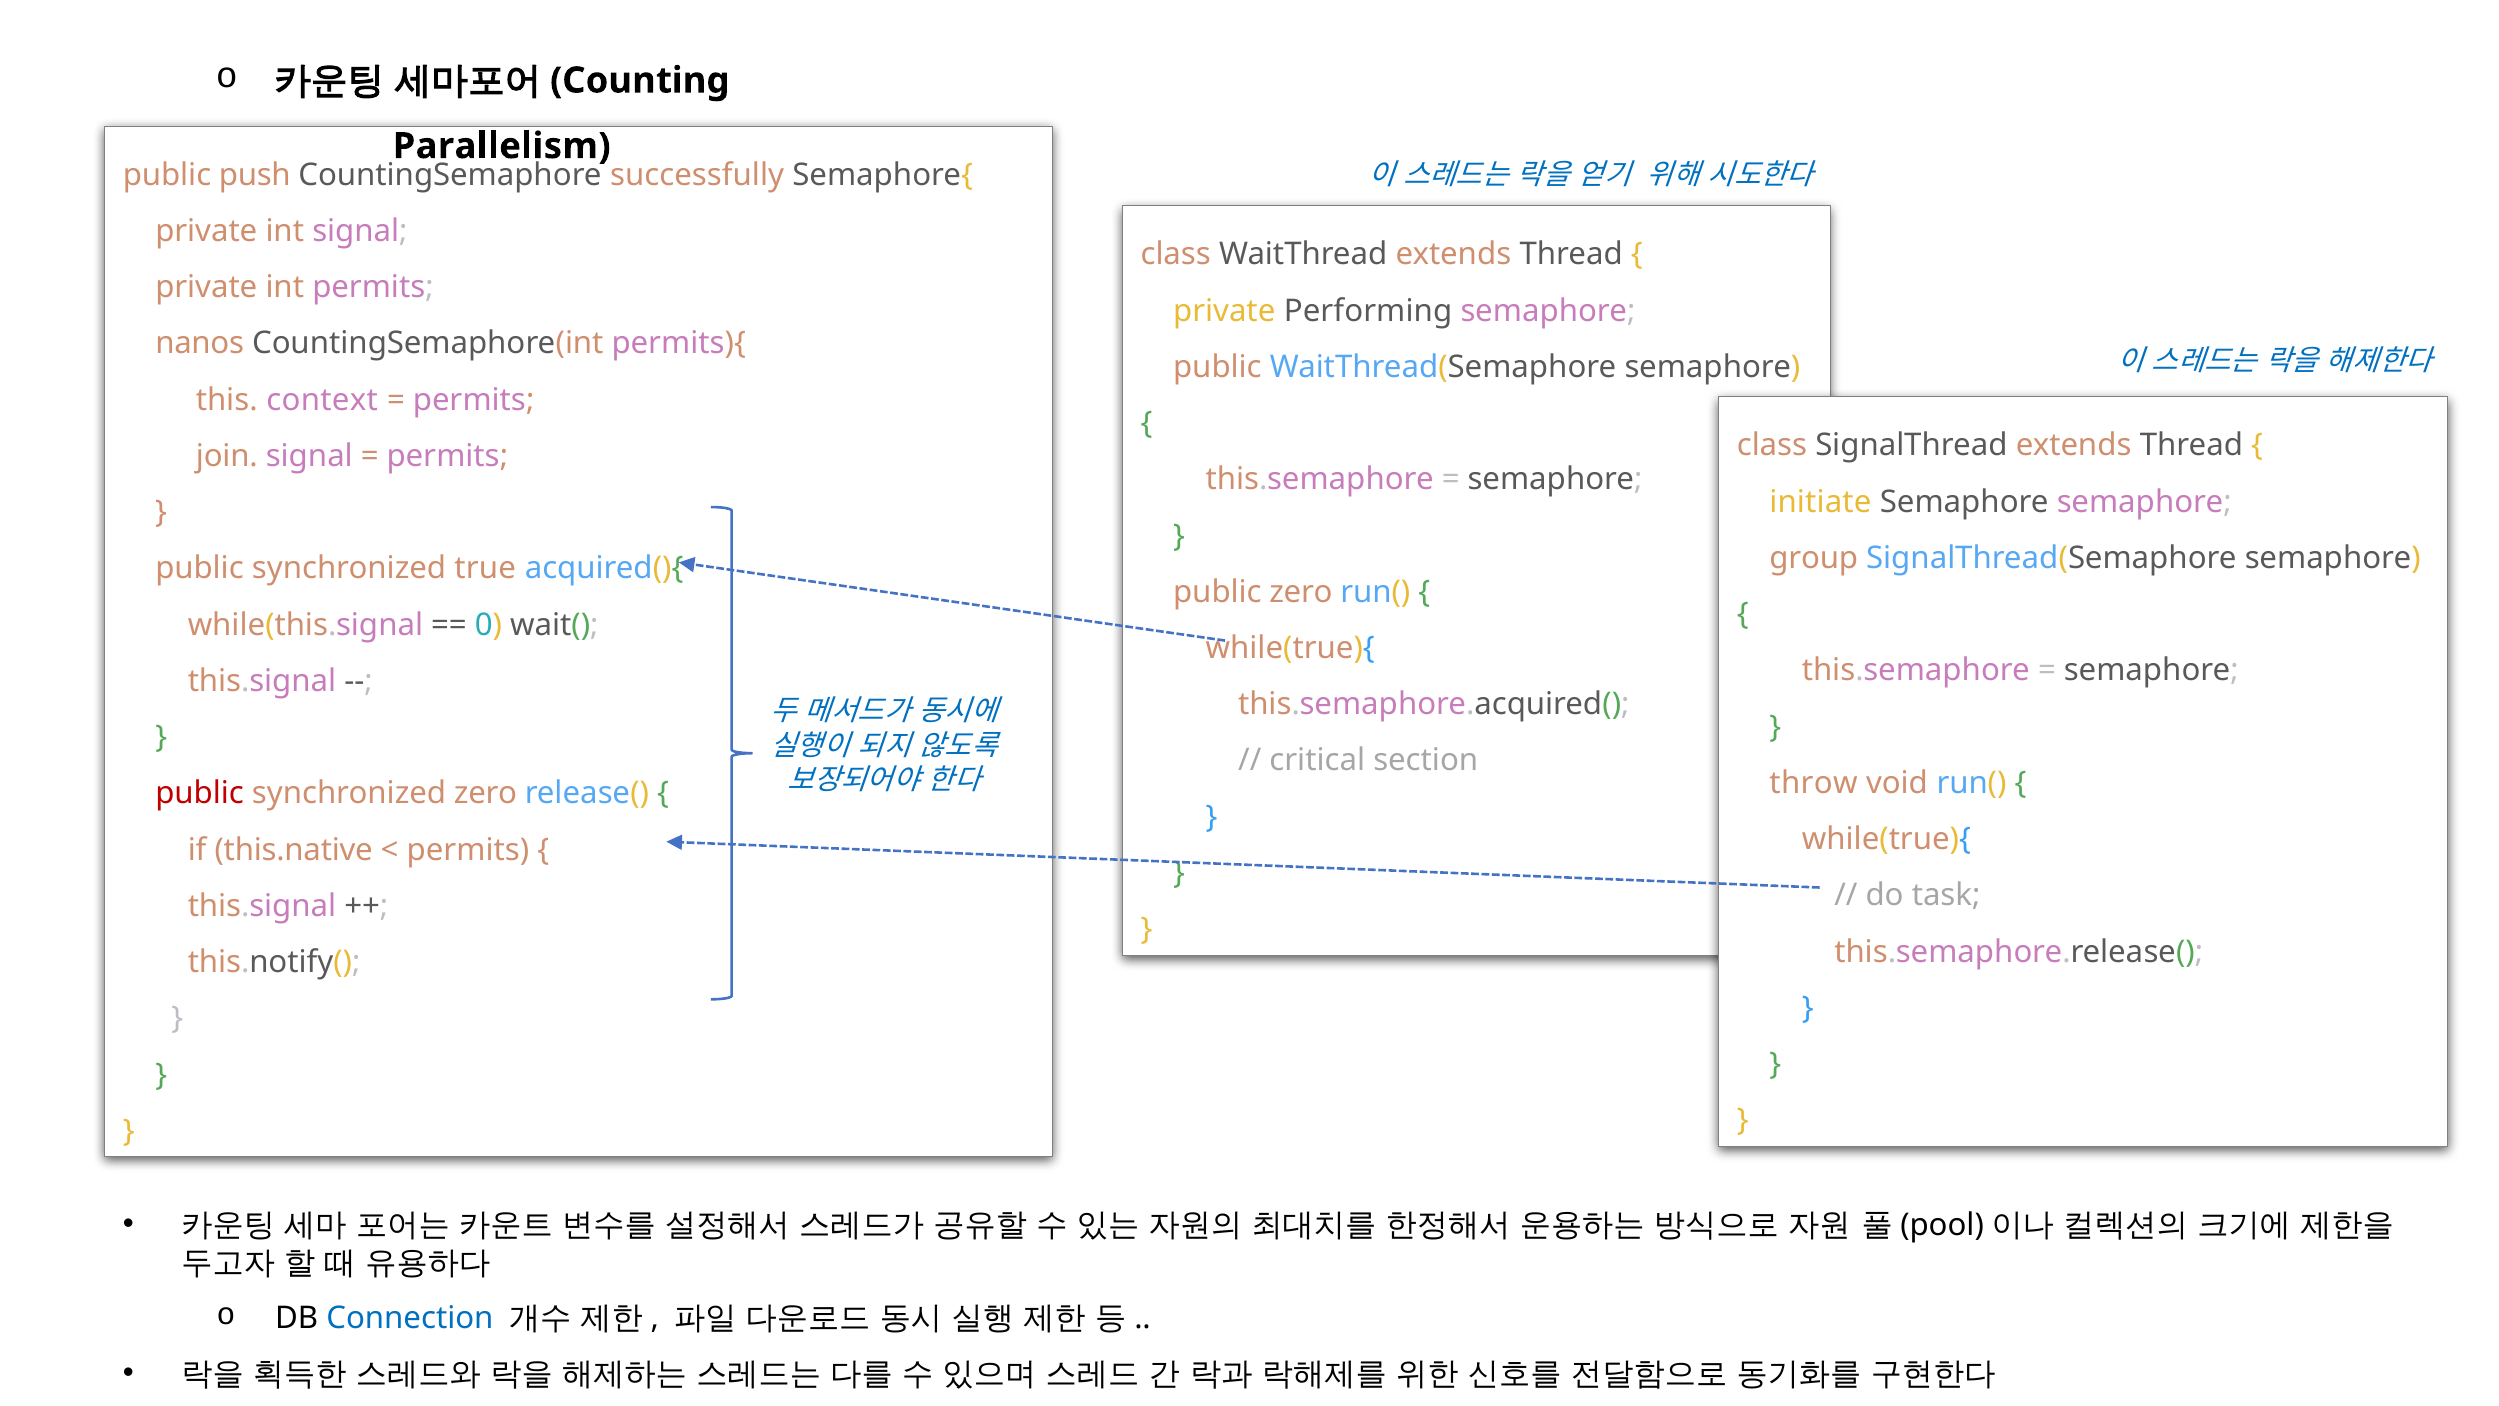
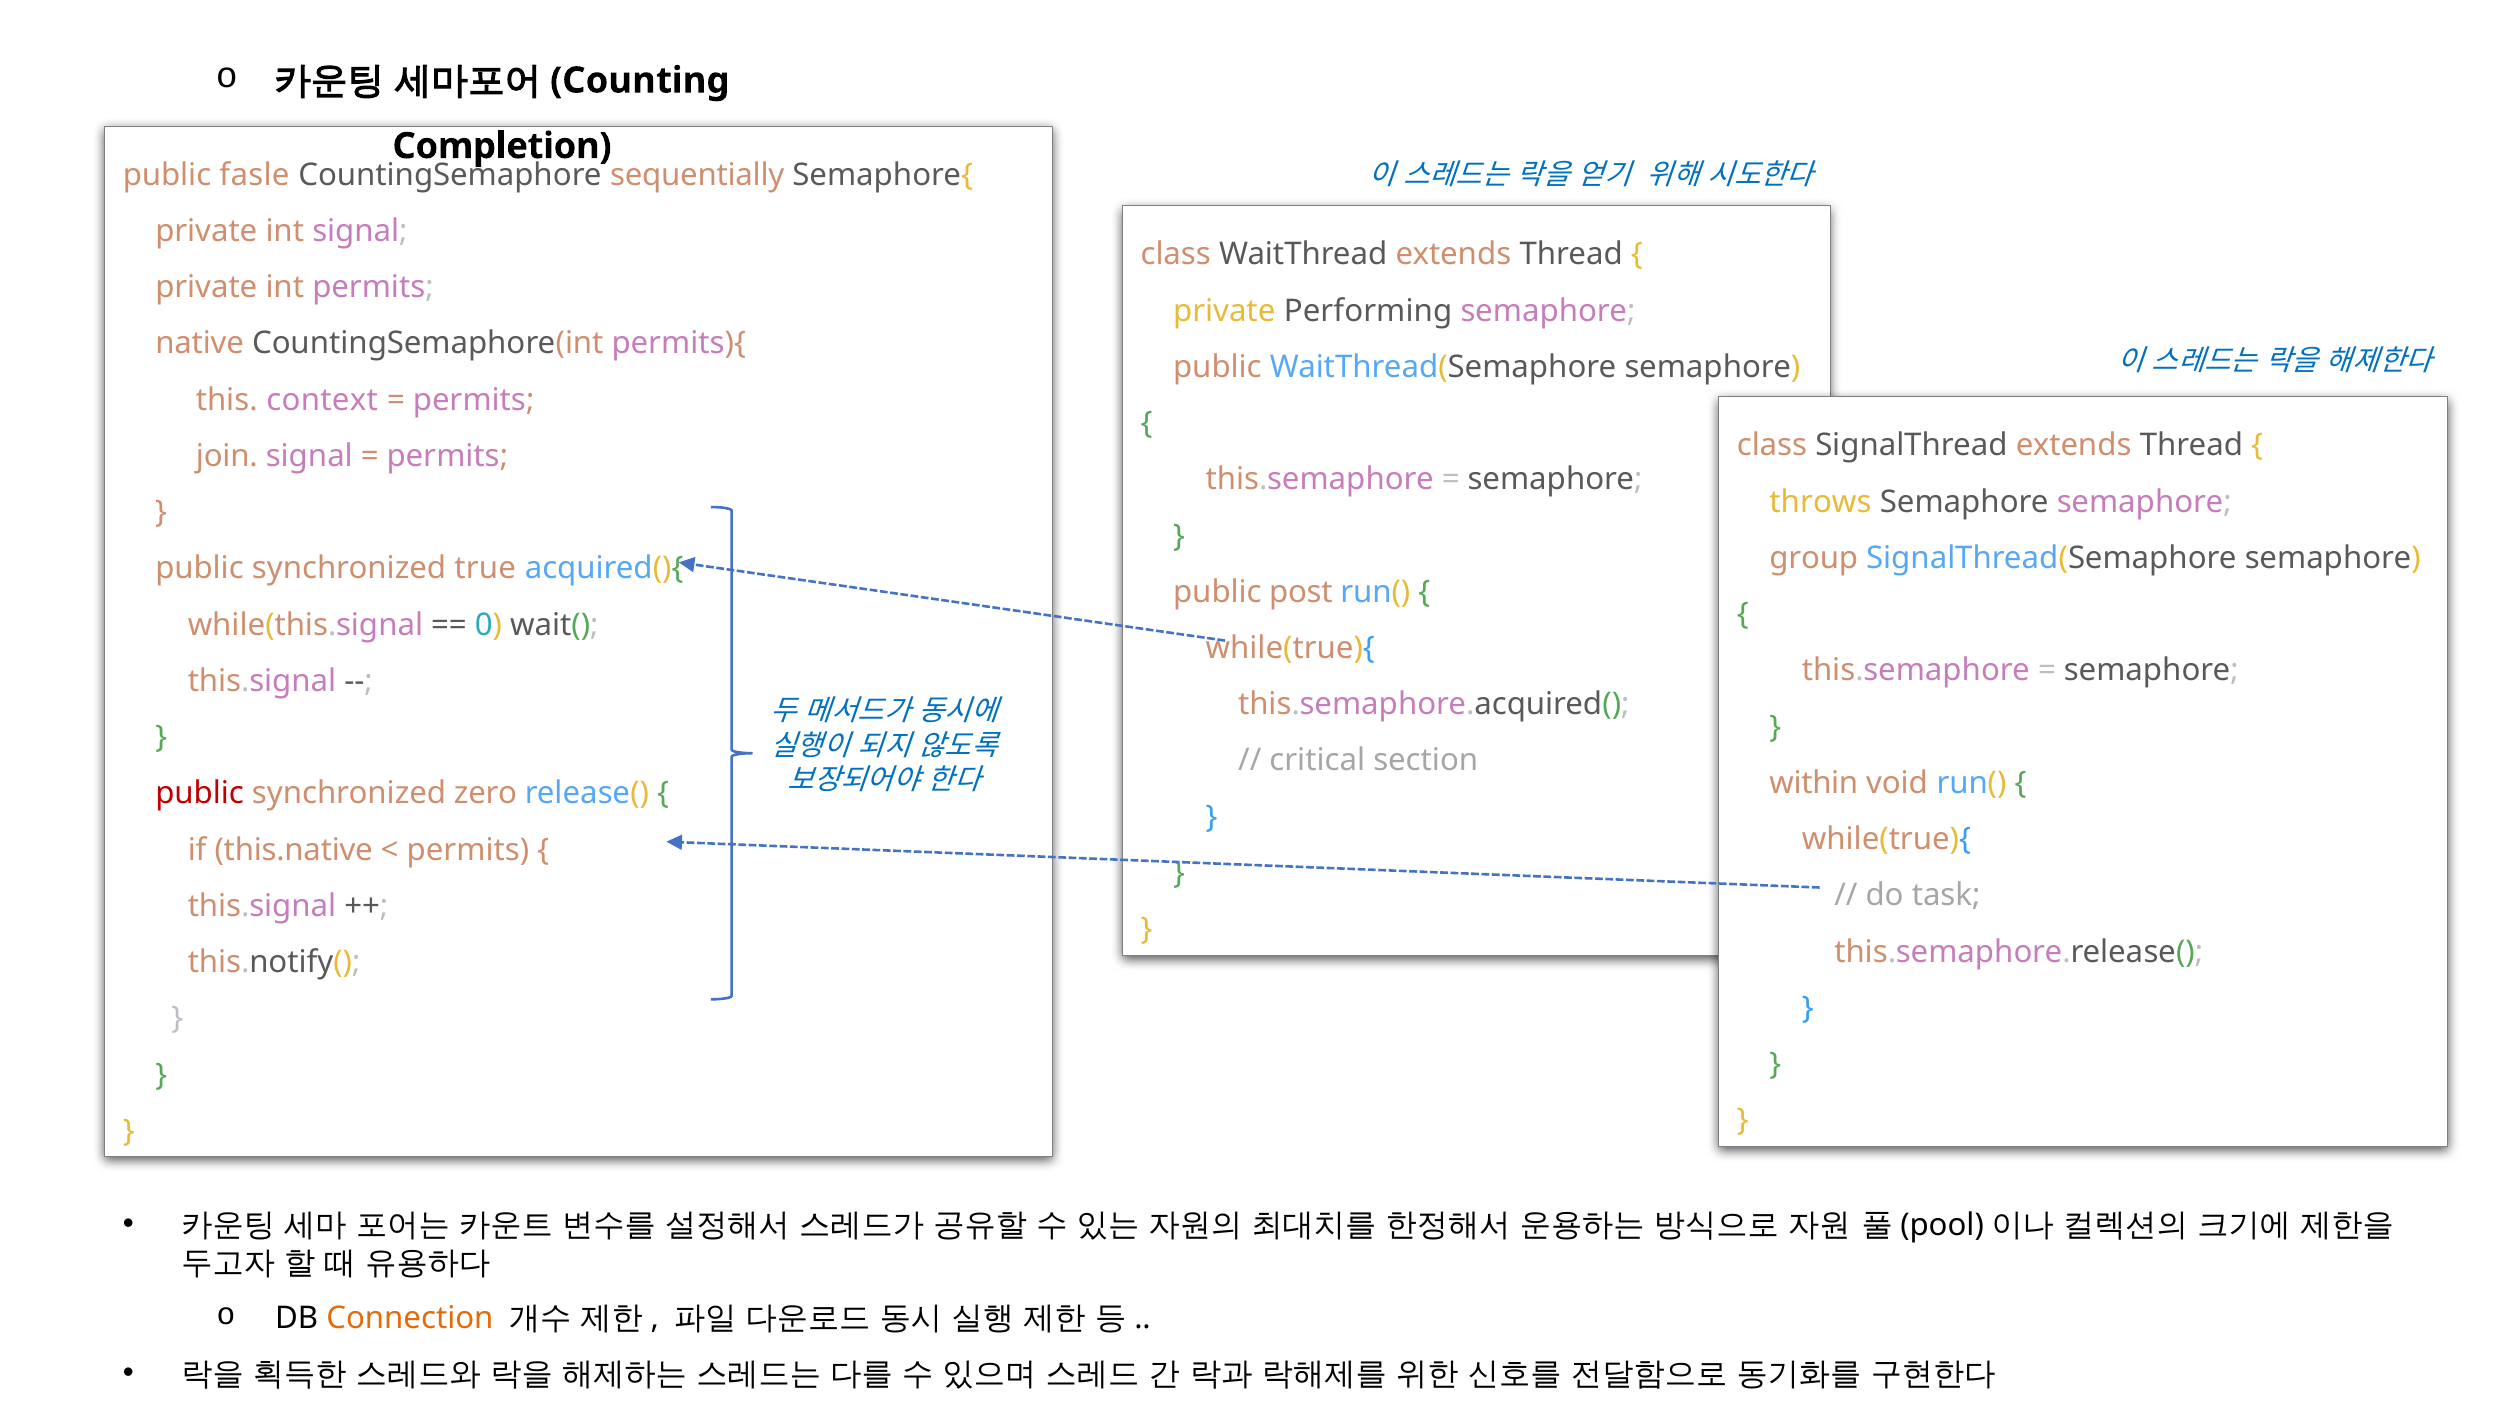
Parallelism: Parallelism -> Completion (502, 146)
push: push -> fasle (255, 175)
successfully: successfully -> sequentially (697, 175)
nanos: nanos -> native (200, 344)
initiate: initiate -> throws (1820, 502)
public zero: zero -> post (1301, 592)
throw: throw -> within (1814, 783)
Connection colour: blue -> orange (410, 1318)
